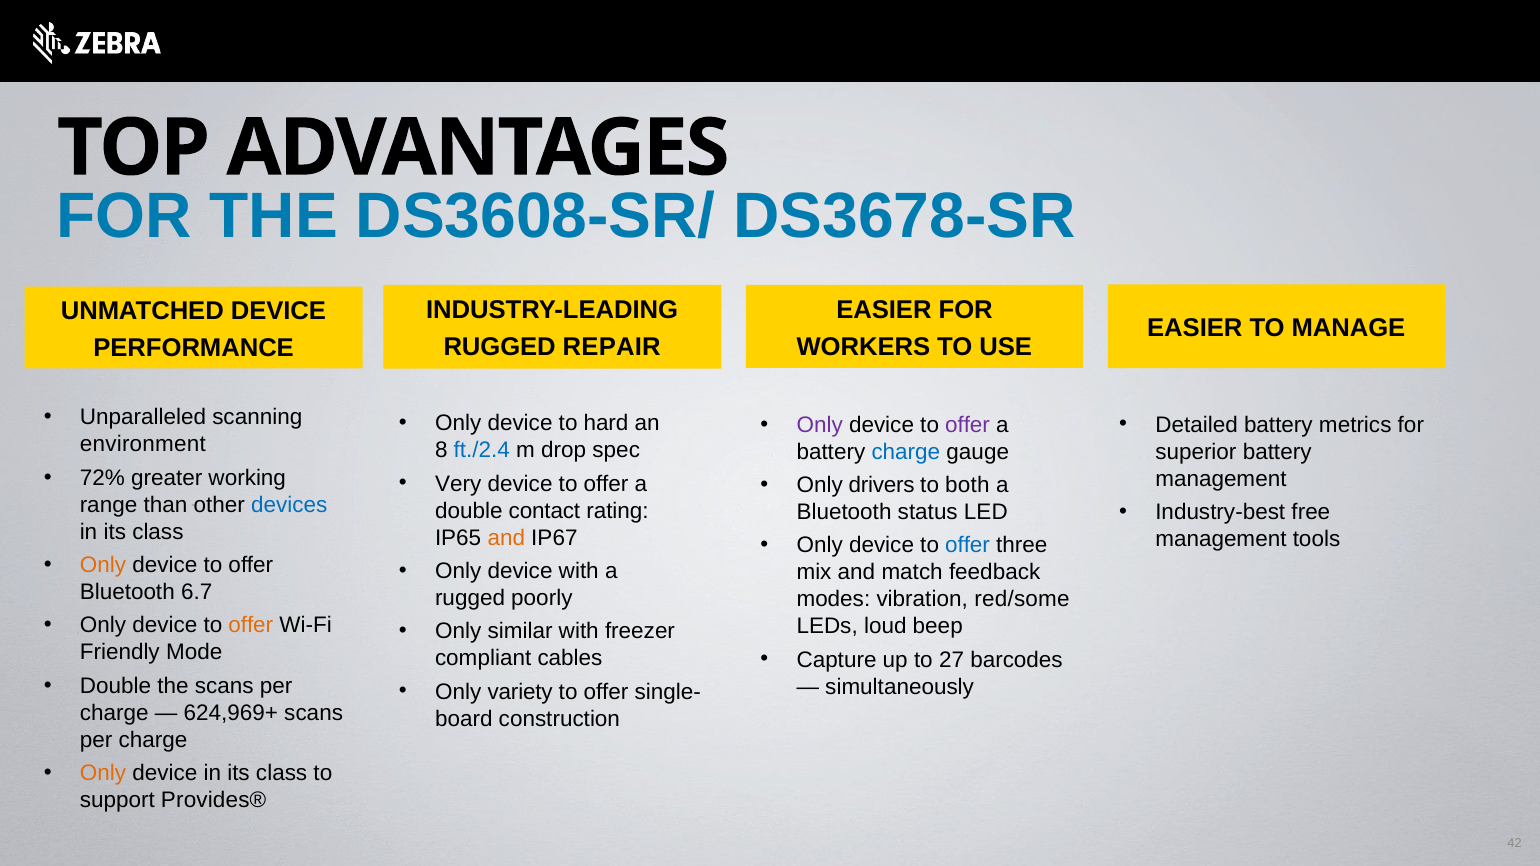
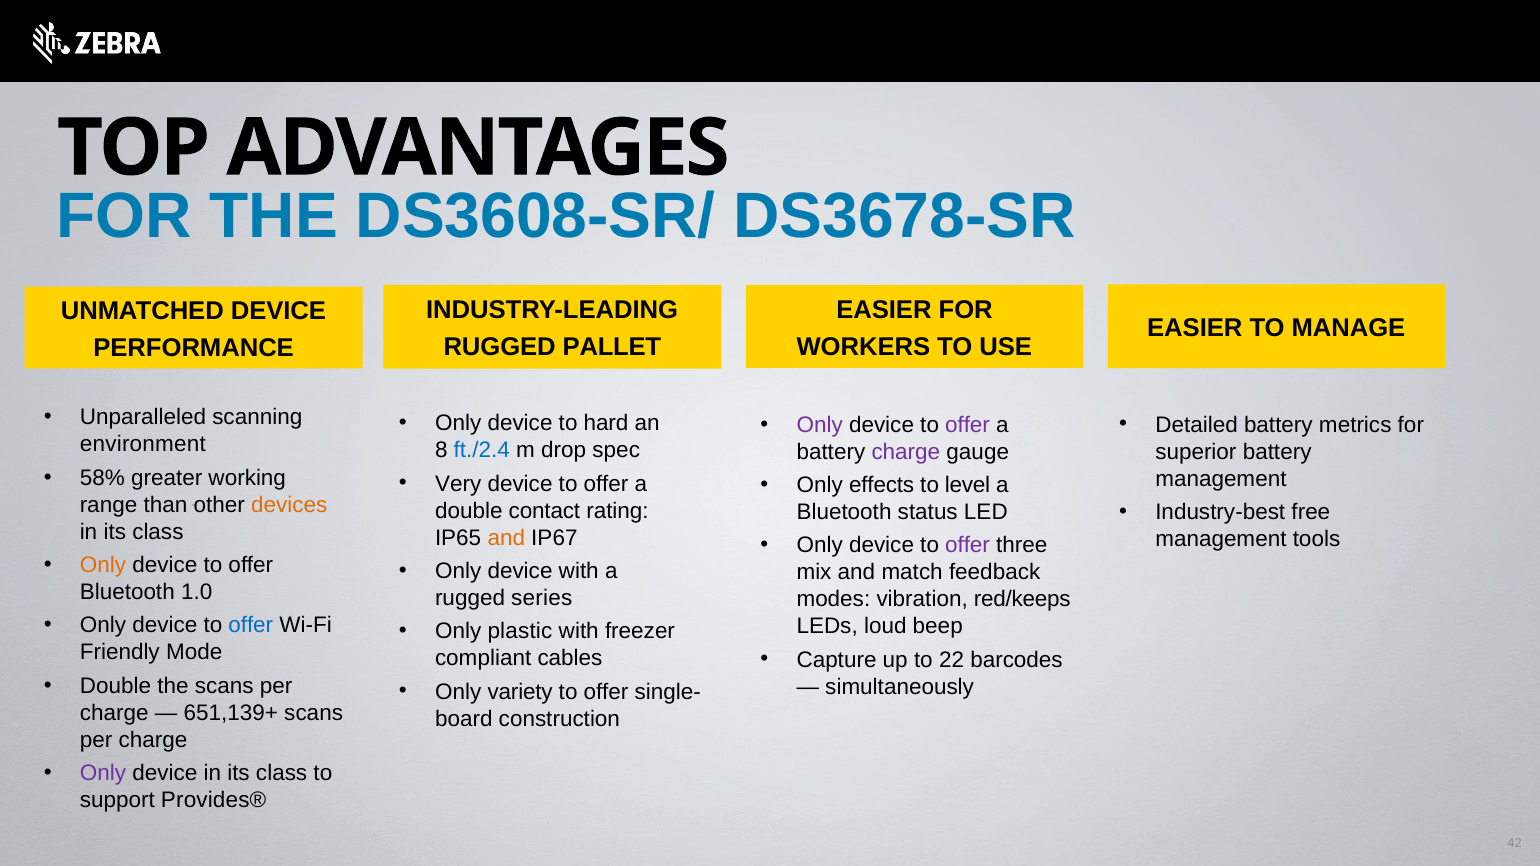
REPAIR: REPAIR -> PALLET (612, 348)
charge colour: blue -> purple (906, 452)
72%: 72% -> 58% (102, 478)
drivers: drivers -> effects (882, 485)
both: both -> level (968, 485)
devices colour: blue -> orange (289, 505)
offer colour: blue -> purple (968, 546)
6.7: 6.7 -> 1.0 (197, 592)
poorly: poorly -> series (542, 598)
red/some: red/some -> red/keeps (1022, 600)
offer colour: orange -> blue (251, 626)
similar: similar -> plastic (520, 632)
27: 27 -> 22 (952, 660)
624,969+: 624,969+ -> 651,139+ (231, 713)
Only colour: orange -> purple (103, 774)
